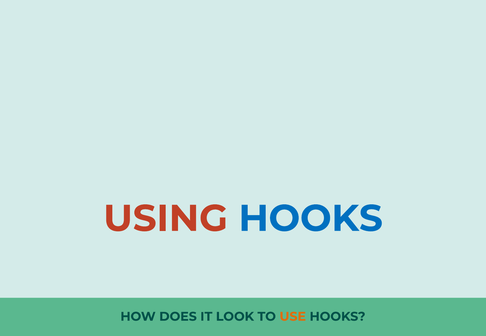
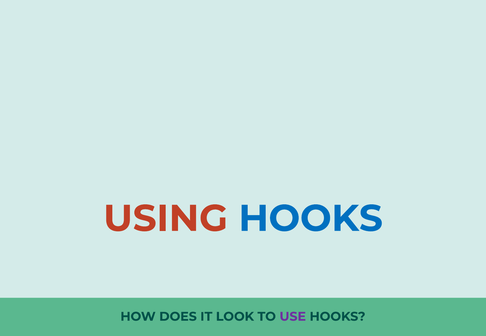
USE colour: orange -> purple (293, 317)
